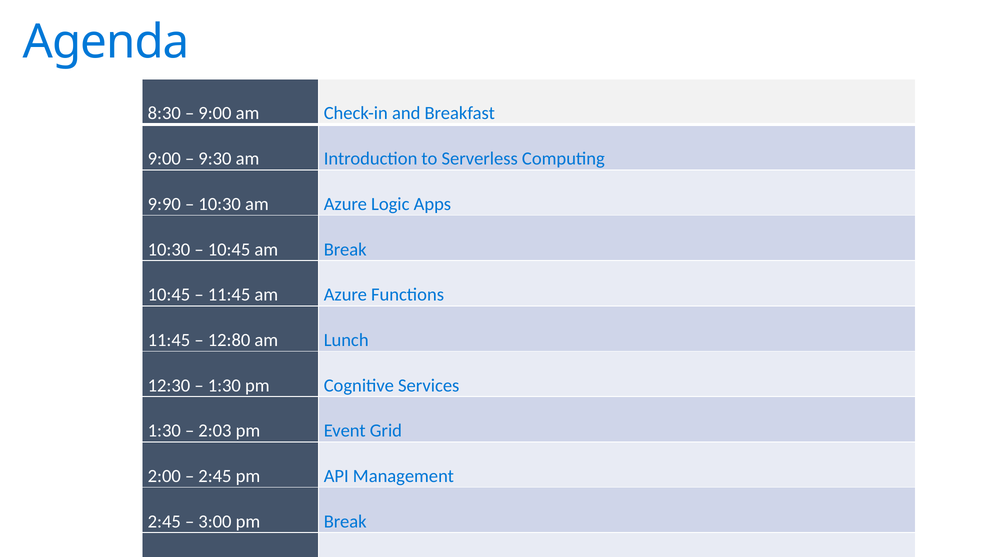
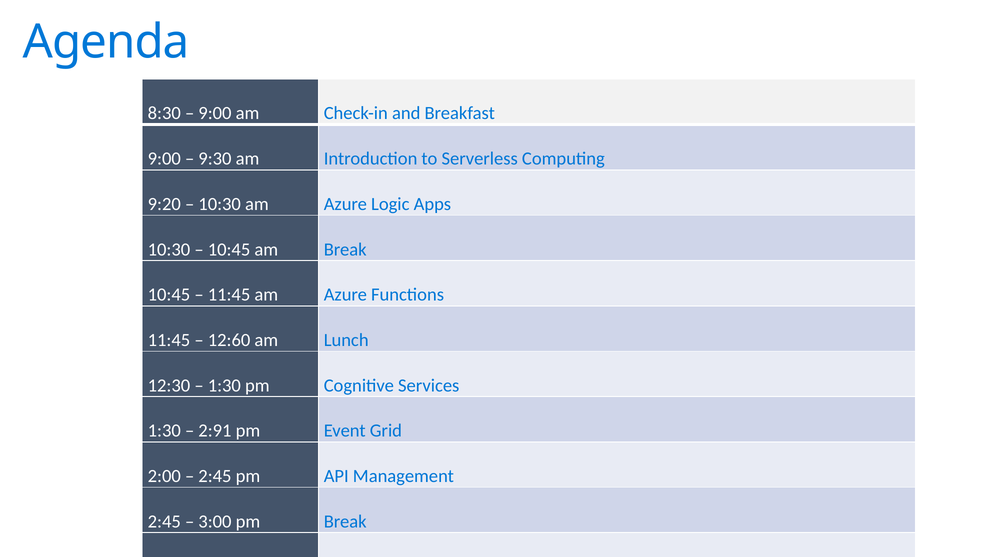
9:90: 9:90 -> 9:20 (164, 204)
12:80: 12:80 -> 12:60 (229, 340)
2:03: 2:03 -> 2:91 (215, 431)
